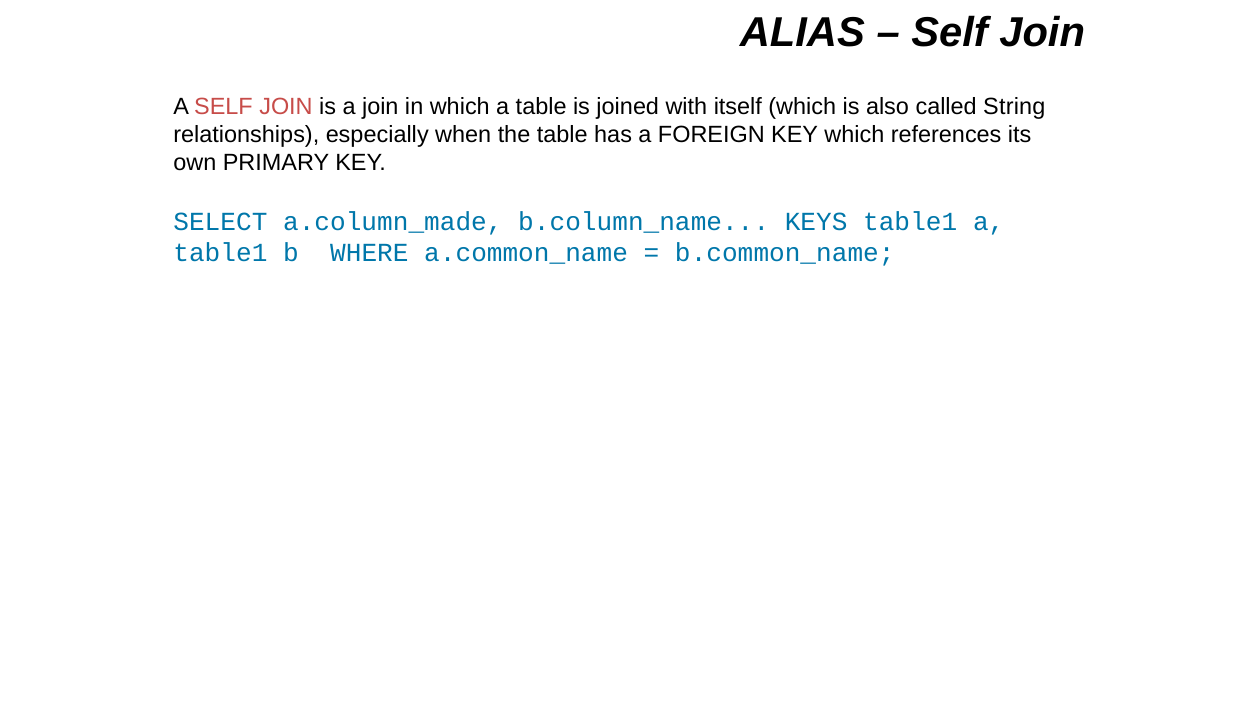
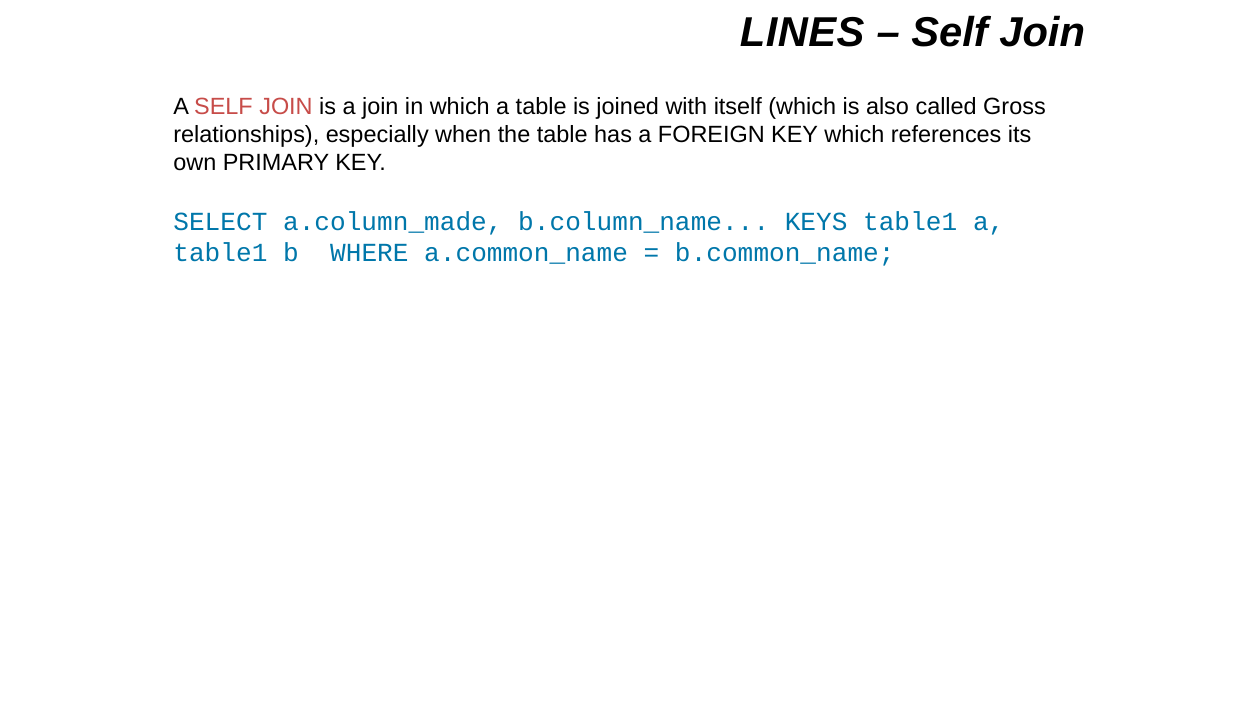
ALIAS: ALIAS -> LINES (802, 33)
String: String -> Gross (1014, 106)
